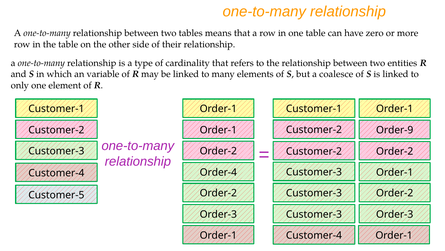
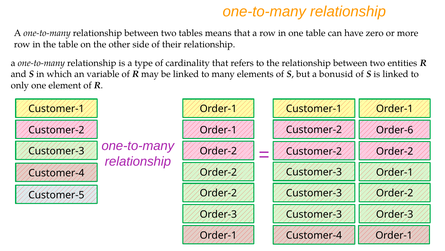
coalesce: coalesce -> bonusid (336, 74)
Order-9: Order-9 -> Order-6 (395, 130)
Order-4: Order-4 -> Order-2 (218, 172)
